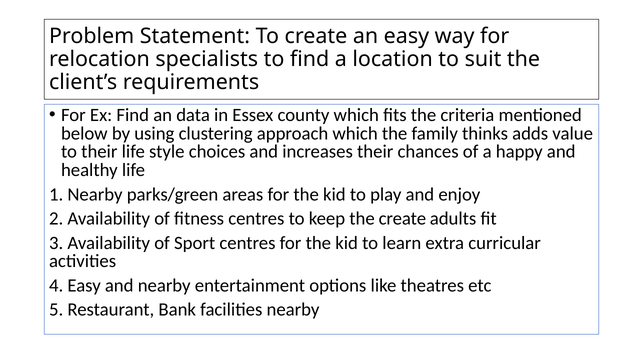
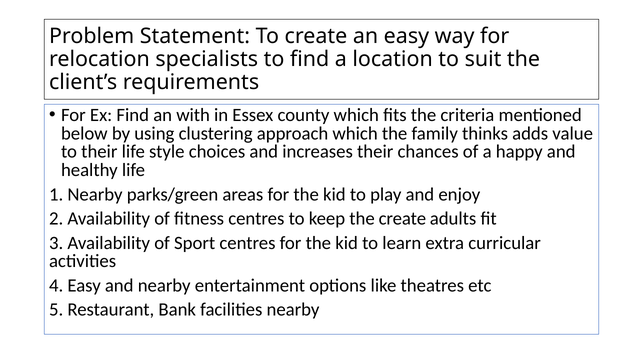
data: data -> with (193, 115)
